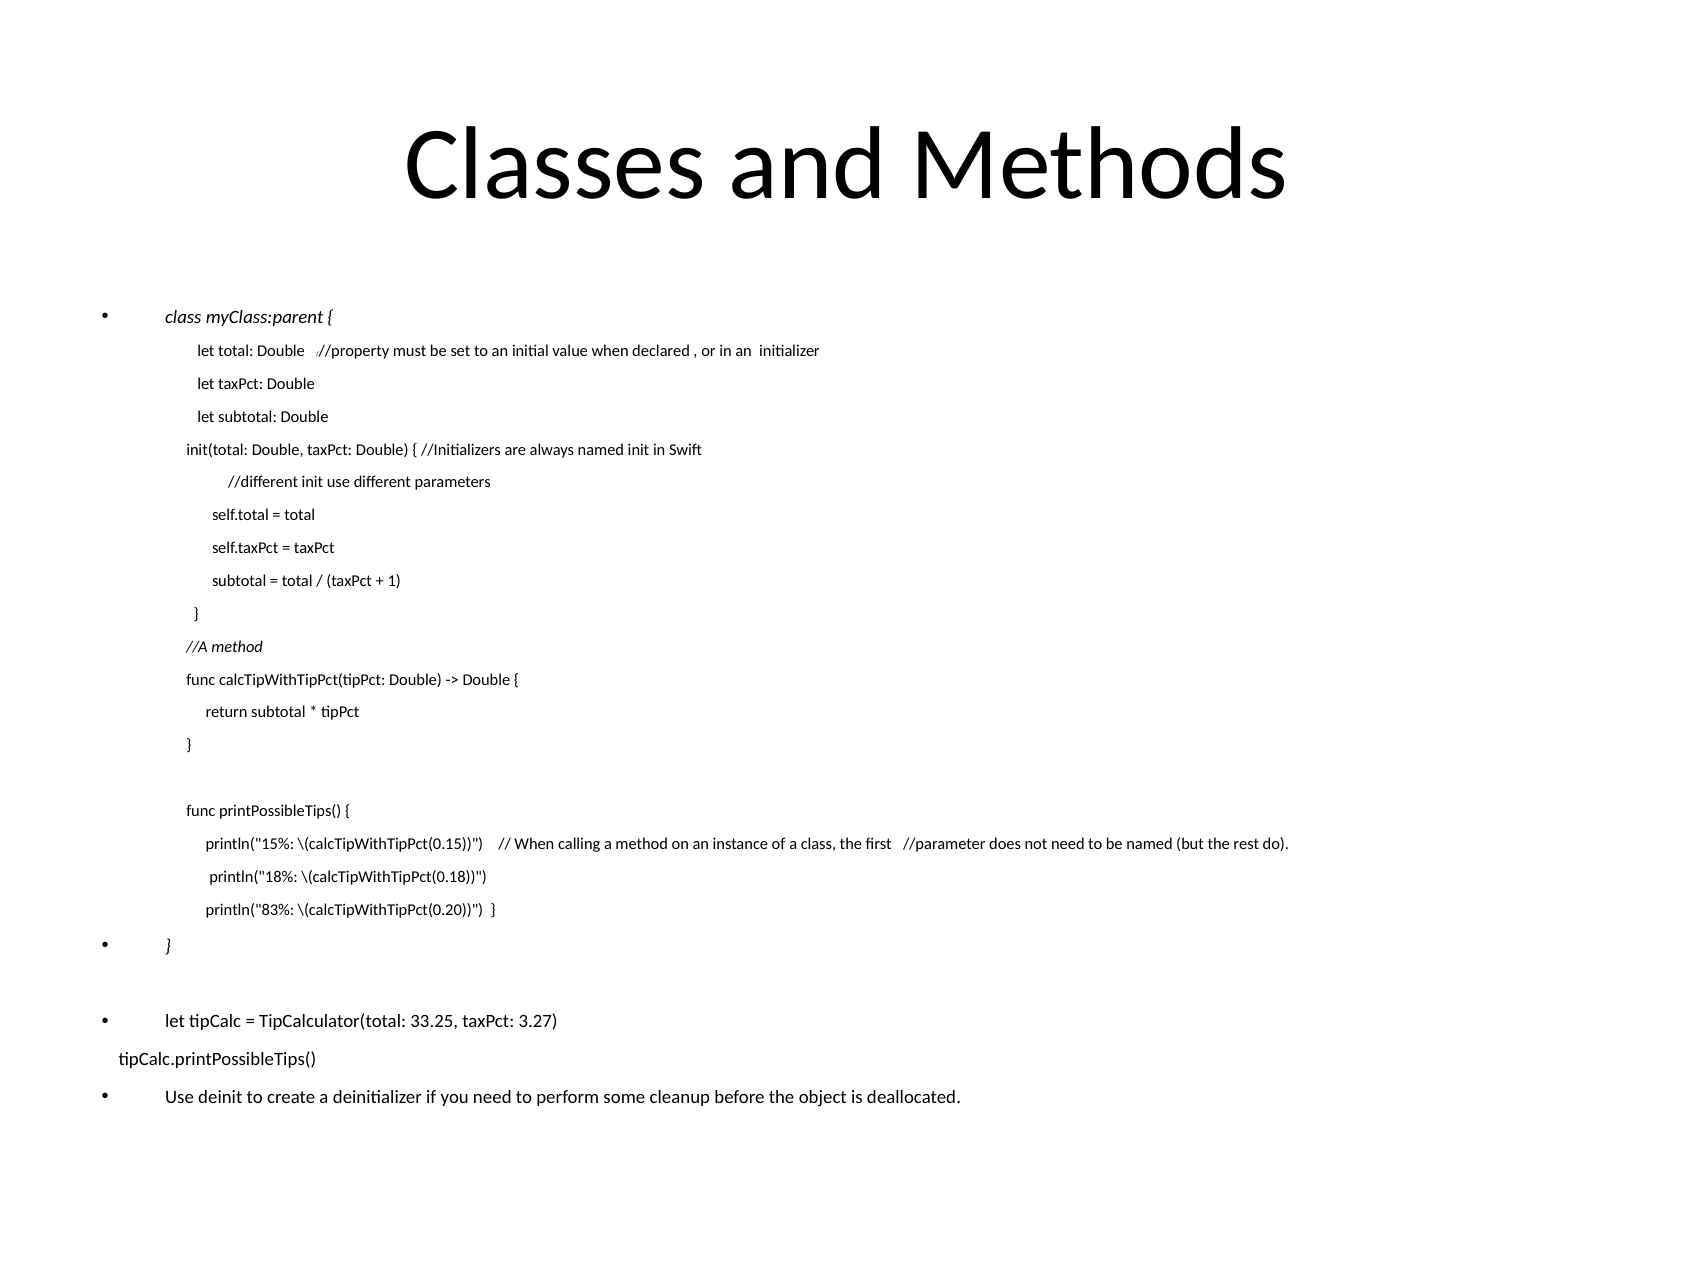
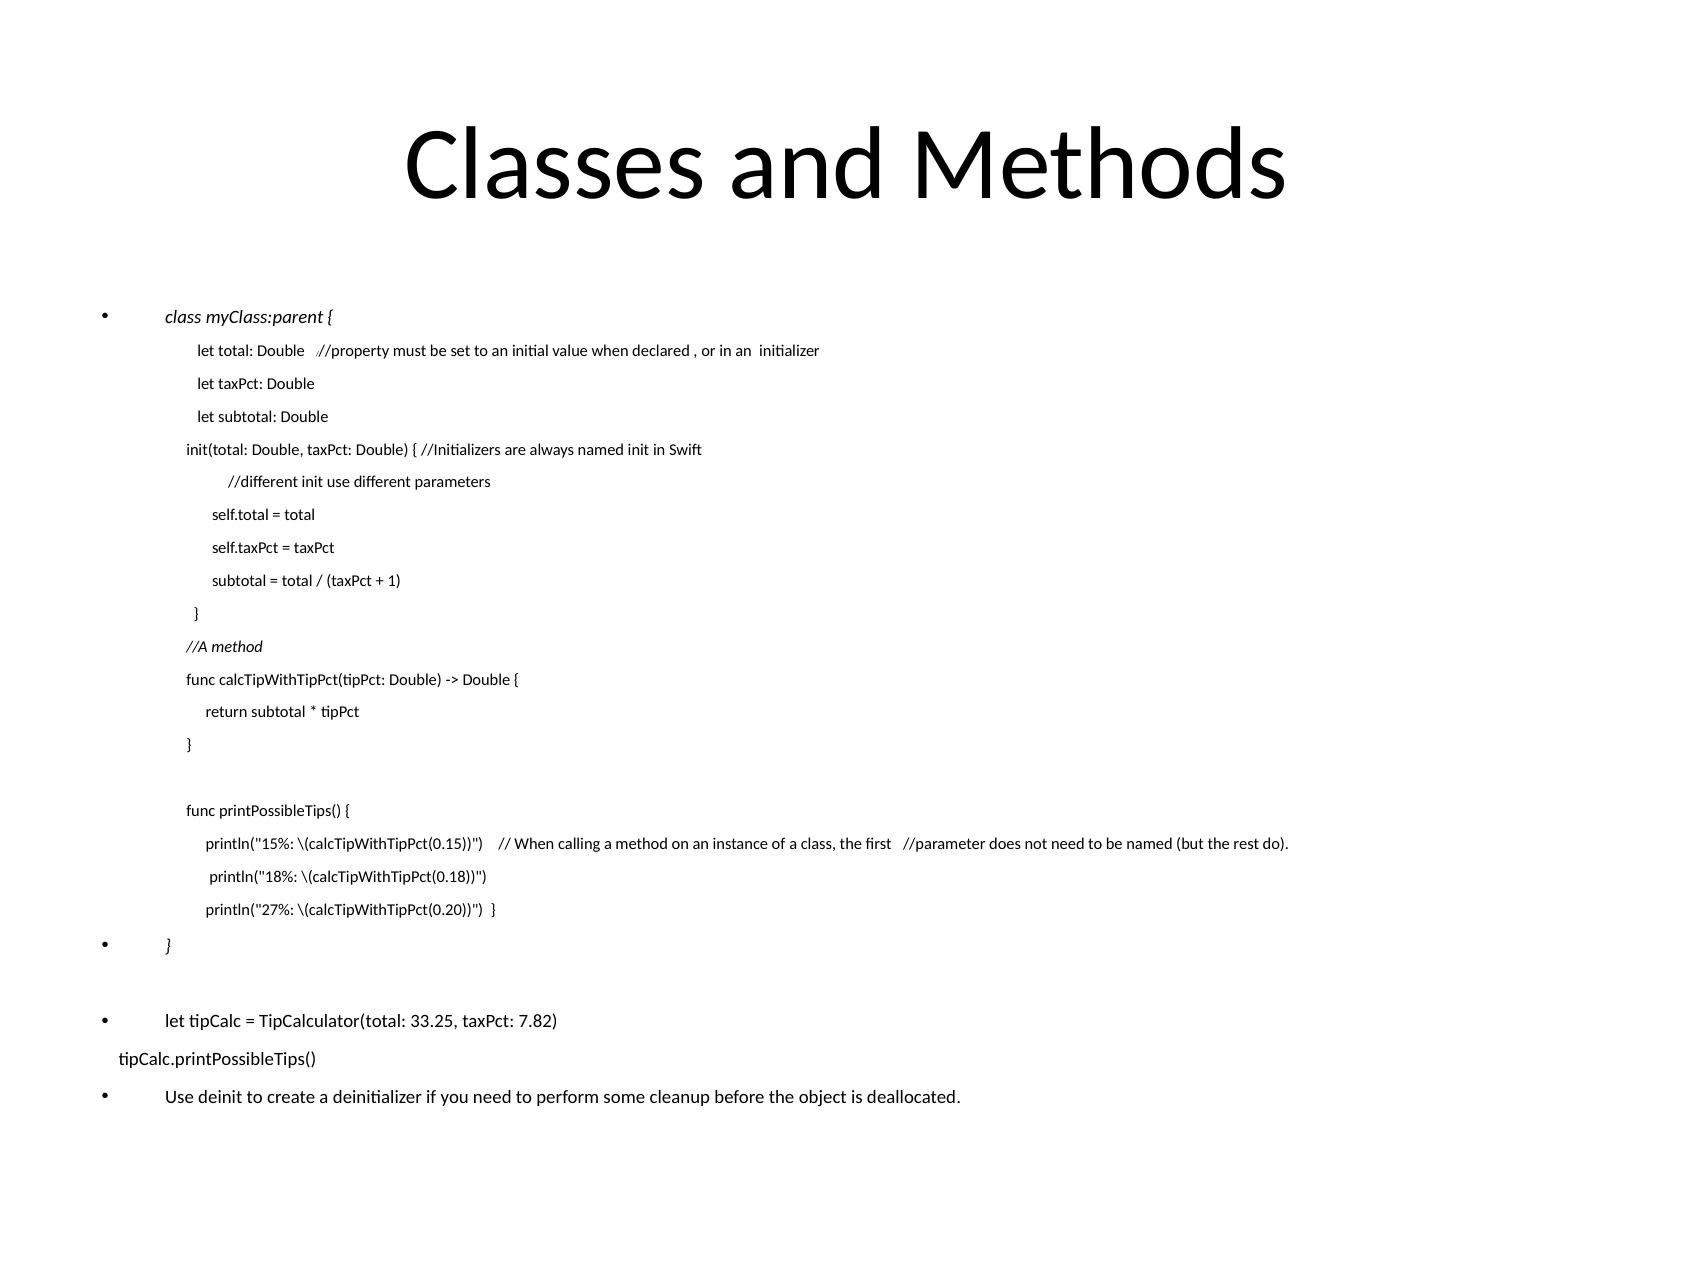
println("83%: println("83% -> println("27% (250, 910)
3.27: 3.27 -> 7.82 (538, 1022)
